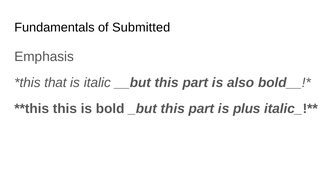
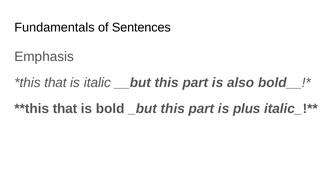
Submitted: Submitted -> Sentences (141, 28)
this: this -> that (65, 109)
